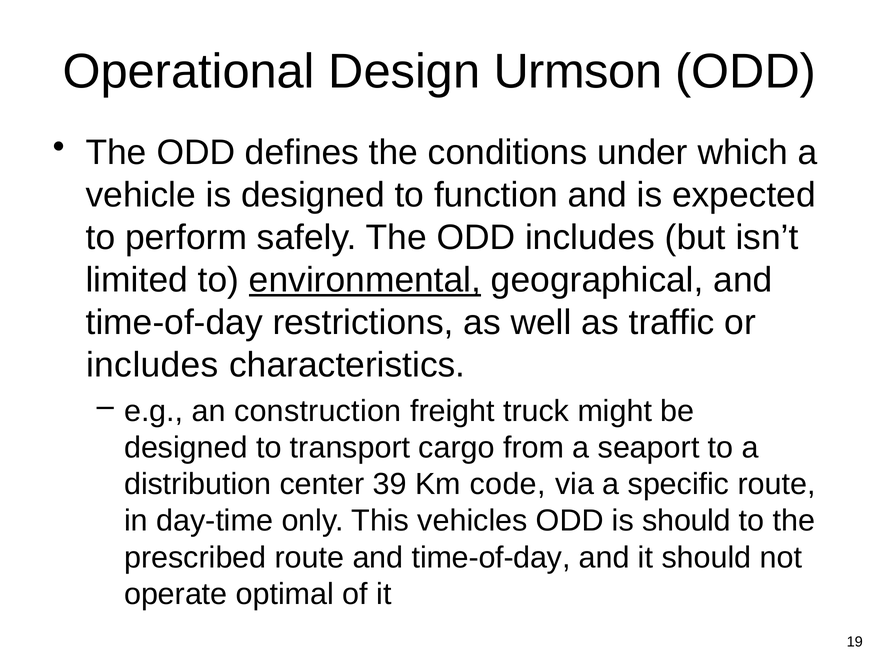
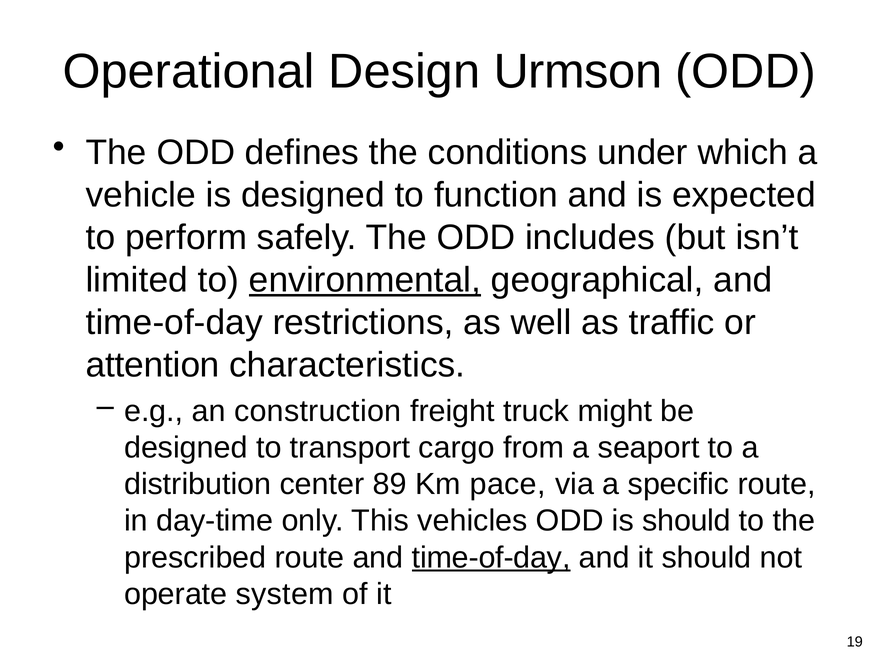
includes: includes -> attention (153, 365)
39: 39 -> 89 (390, 484)
code: code -> pace (508, 484)
time-of-day underline: none -> present (491, 558)
optimal: optimal -> system (285, 594)
